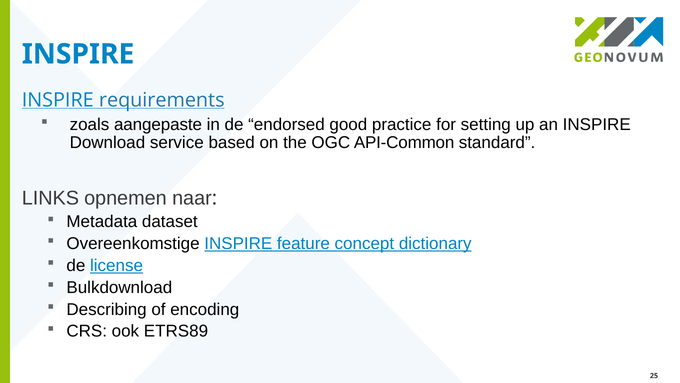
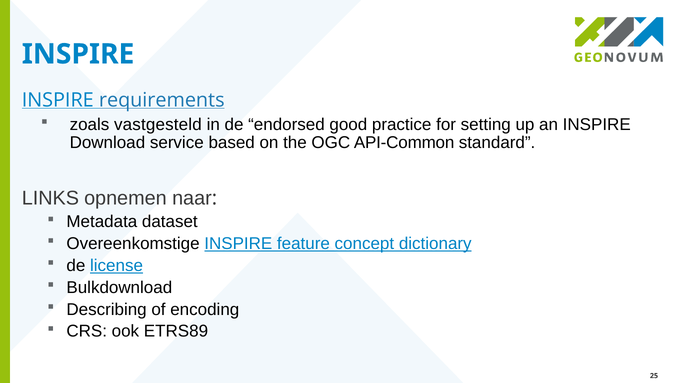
aangepaste: aangepaste -> vastgesteld (158, 124)
